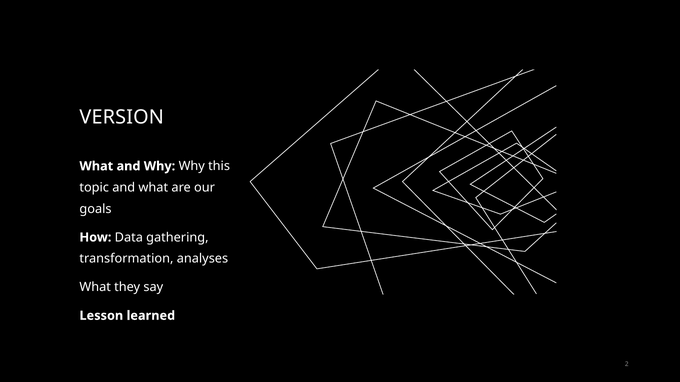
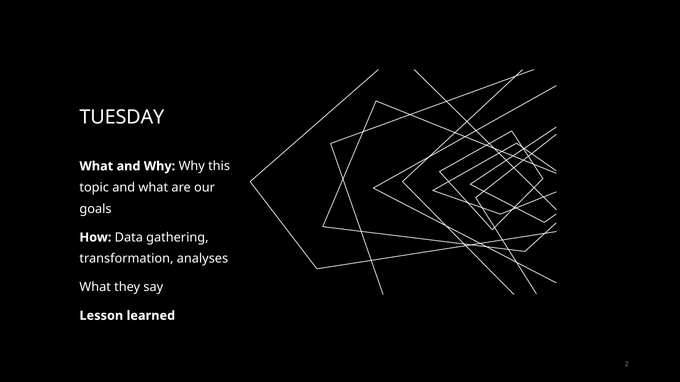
VERSION: VERSION -> TUESDAY (122, 117)
